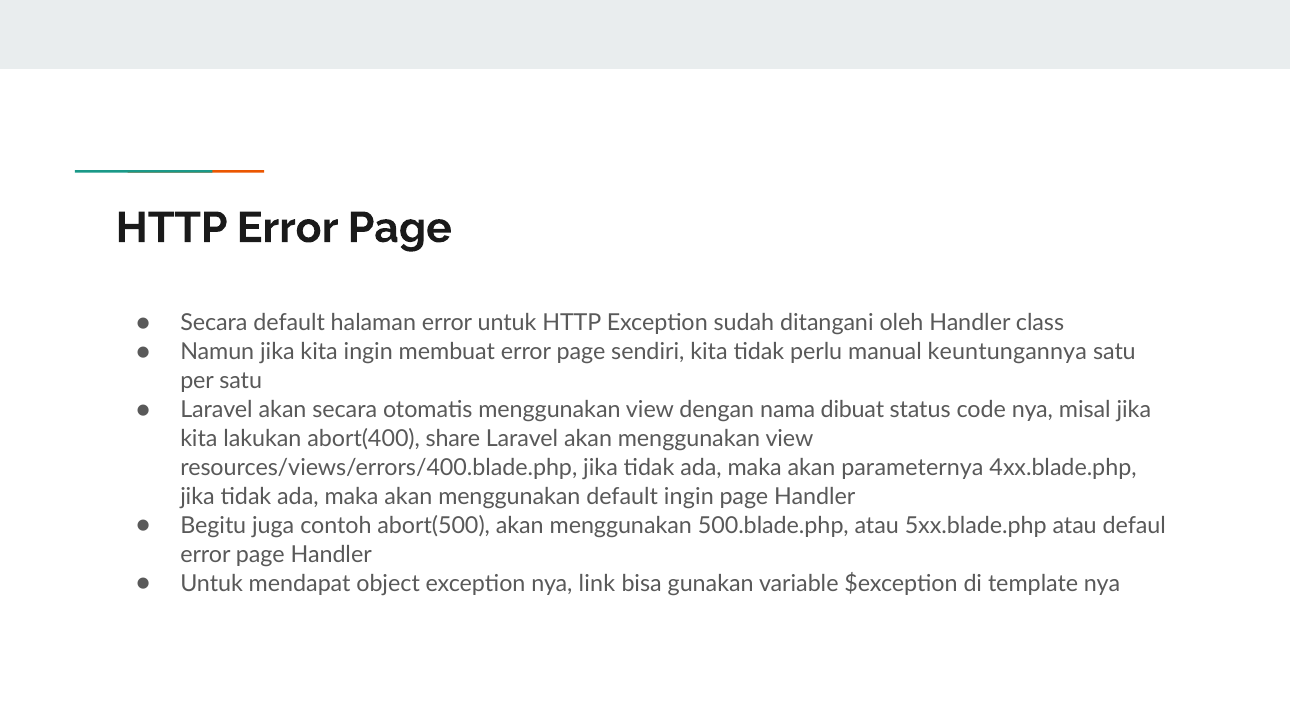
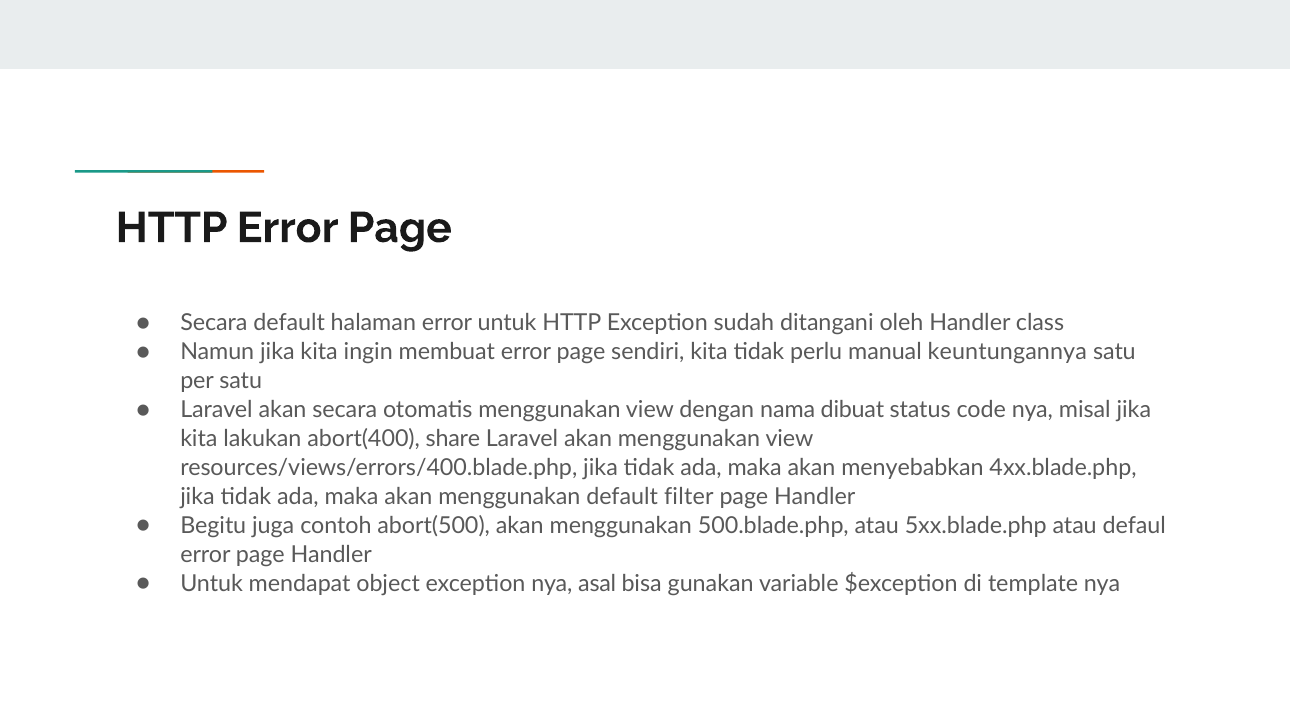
parameternya: parameternya -> menyebabkan (912, 468)
default ingin: ingin -> filter (689, 496)
link: link -> asal (597, 583)
